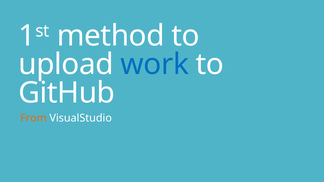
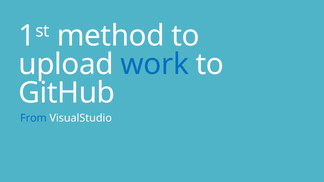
From colour: orange -> blue (33, 118)
